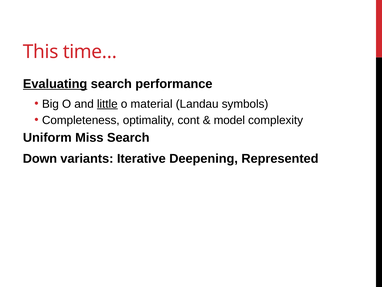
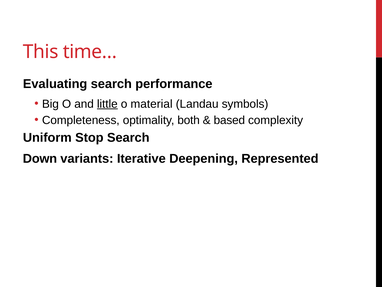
Evaluating underline: present -> none (55, 84)
cont: cont -> both (189, 120)
model: model -> based (229, 120)
Miss: Miss -> Stop (89, 137)
